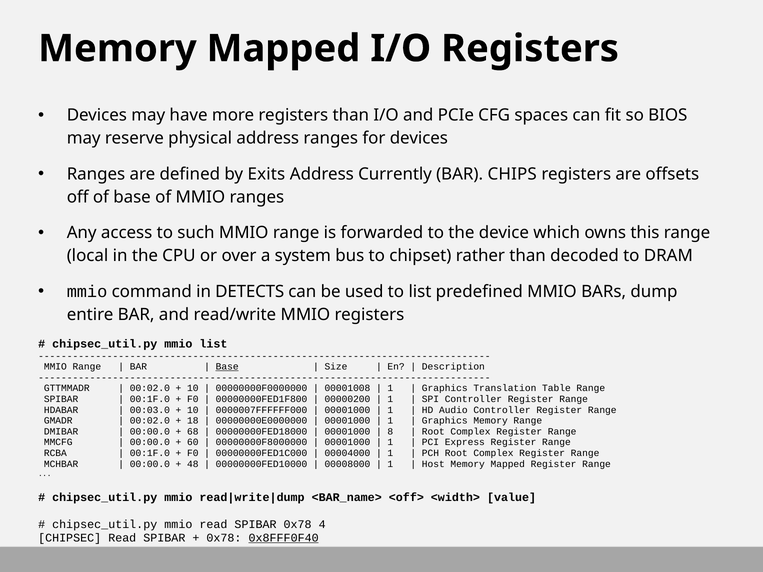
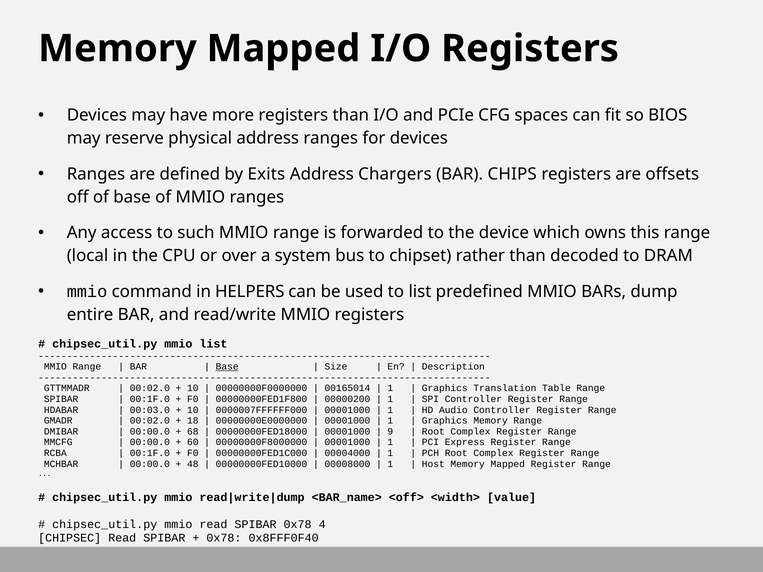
Currently: Currently -> Chargers (395, 174)
DETECTS: DETECTS -> HELPERS (250, 292)
00001008: 00001008 -> 00165014 (347, 388)
8: 8 -> 9 (390, 432)
0x8FFF0F40 underline: present -> none (284, 538)
